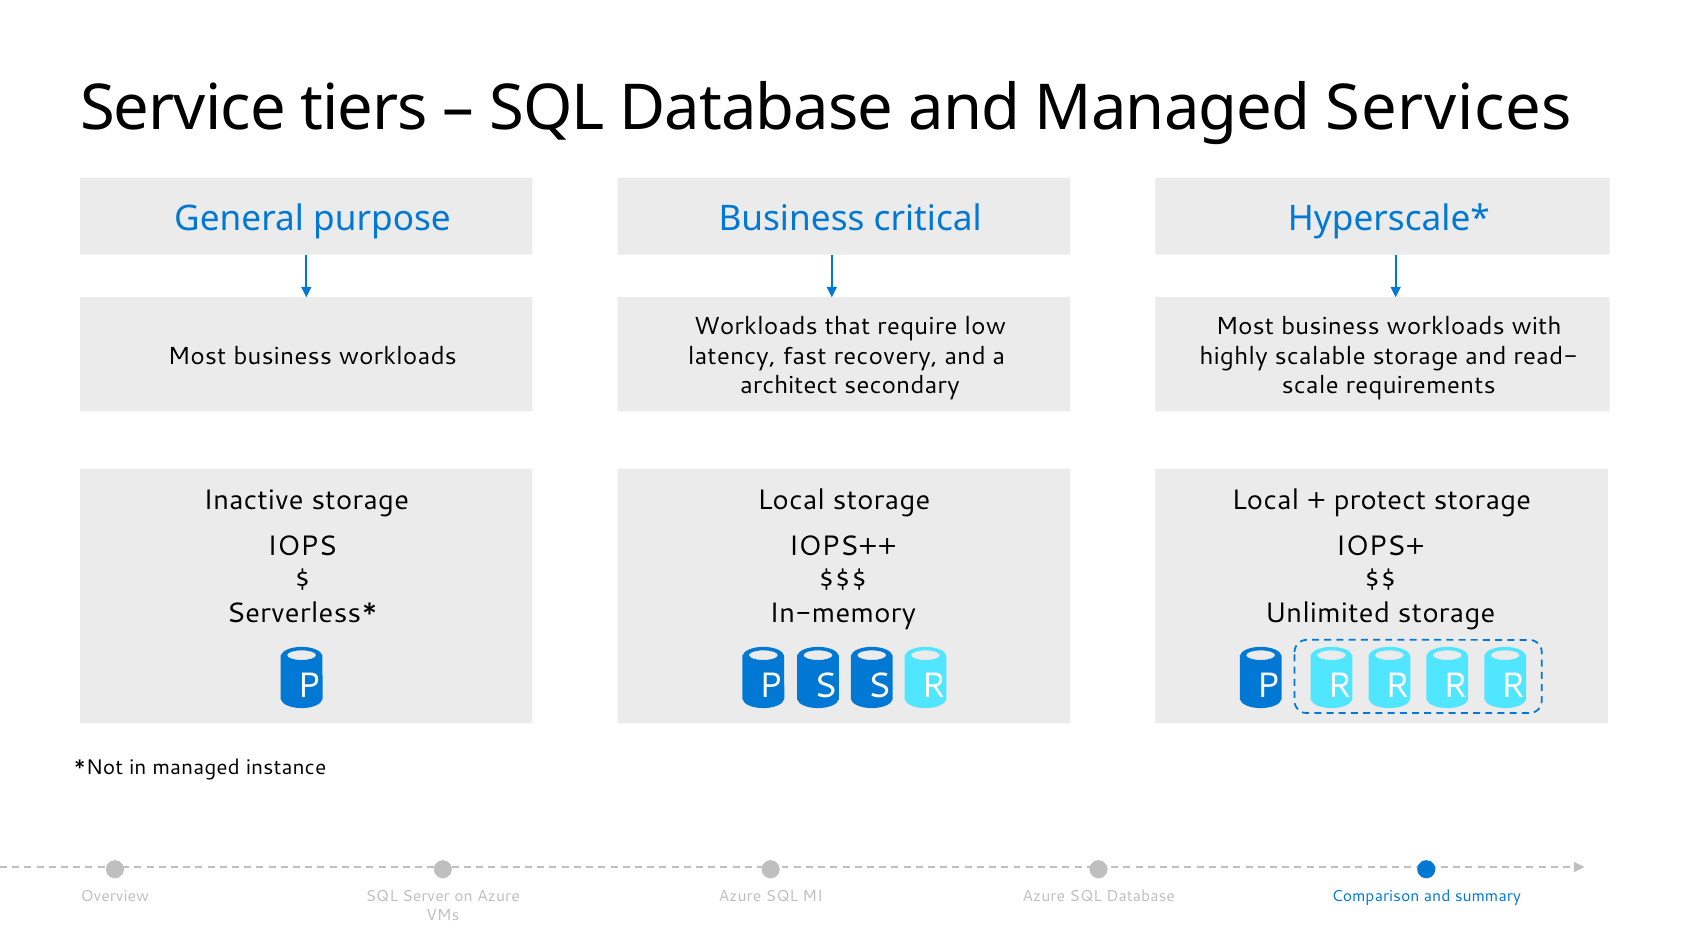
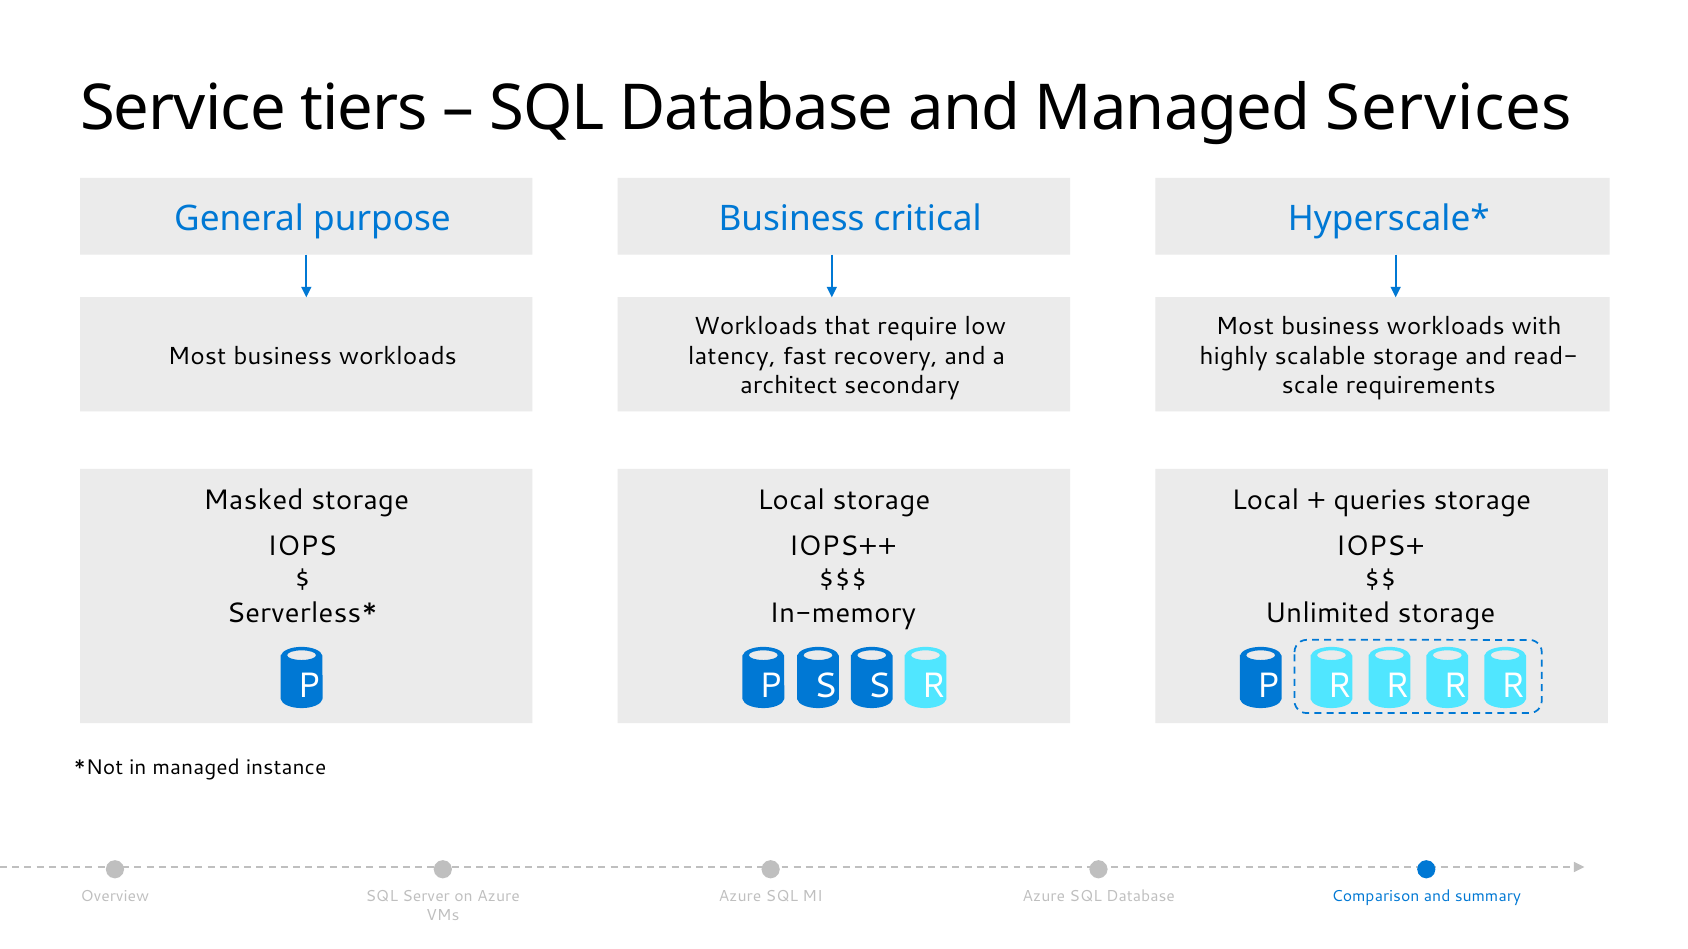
Inactive: Inactive -> Masked (253, 501)
protect: protect -> queries (1380, 501)
